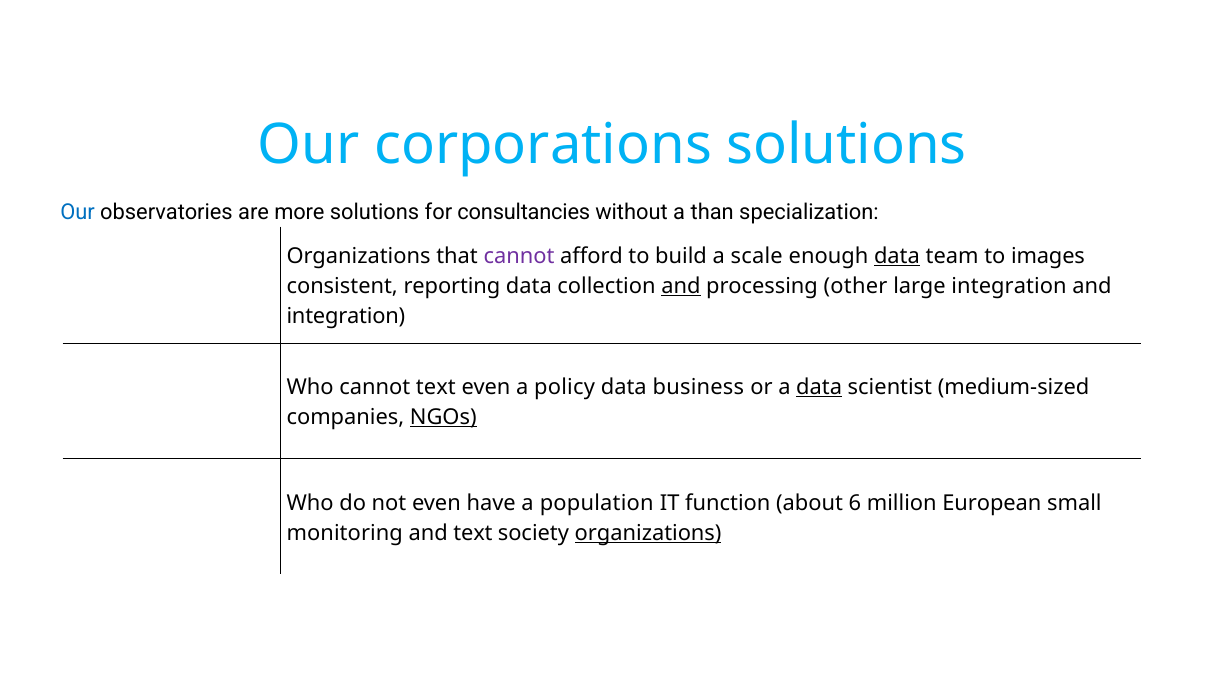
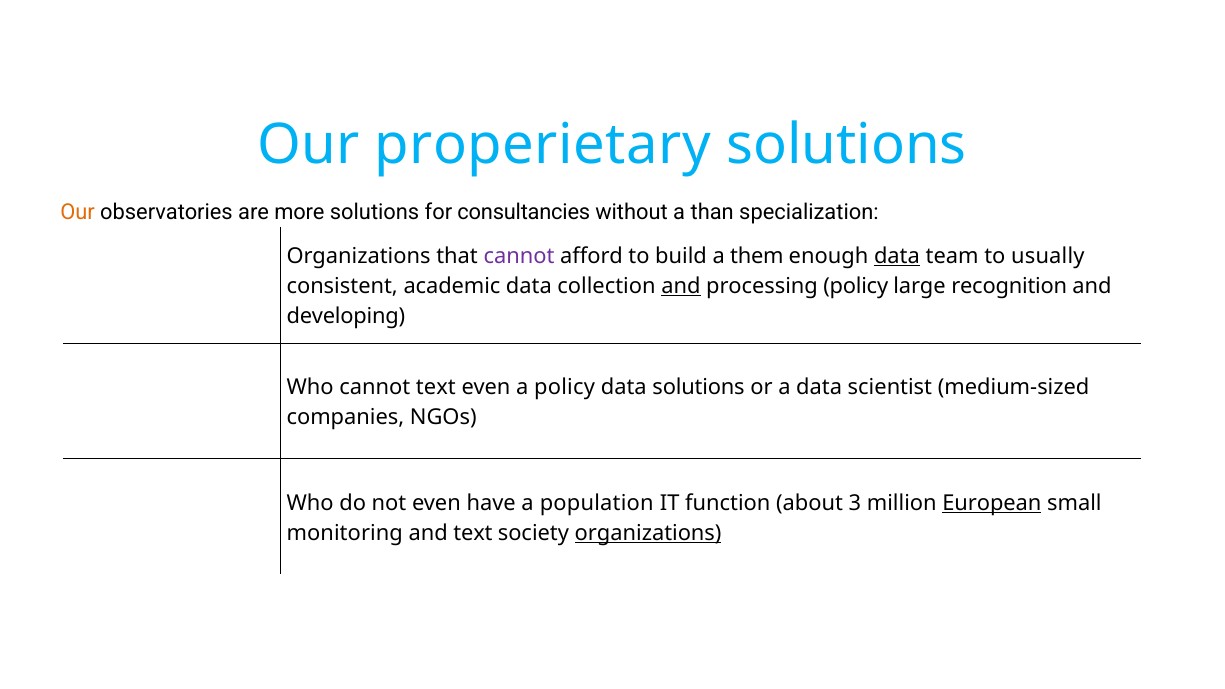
corporations: corporations -> properietary (543, 145)
Our colour: blue -> orange (78, 212)
scale: scale -> them (757, 256)
images: images -> usually (1048, 256)
reporting: reporting -> academic (452, 286)
processing other: other -> policy (856, 286)
large integration: integration -> recognition (1009, 286)
integration: integration -> developing (346, 316)
data business: business -> solutions (699, 387)
data underline: present -> none (819, 387)
NGOs underline: present -> none (443, 417)
6: 6 -> 3 (855, 503)
European underline: none -> present (992, 503)
